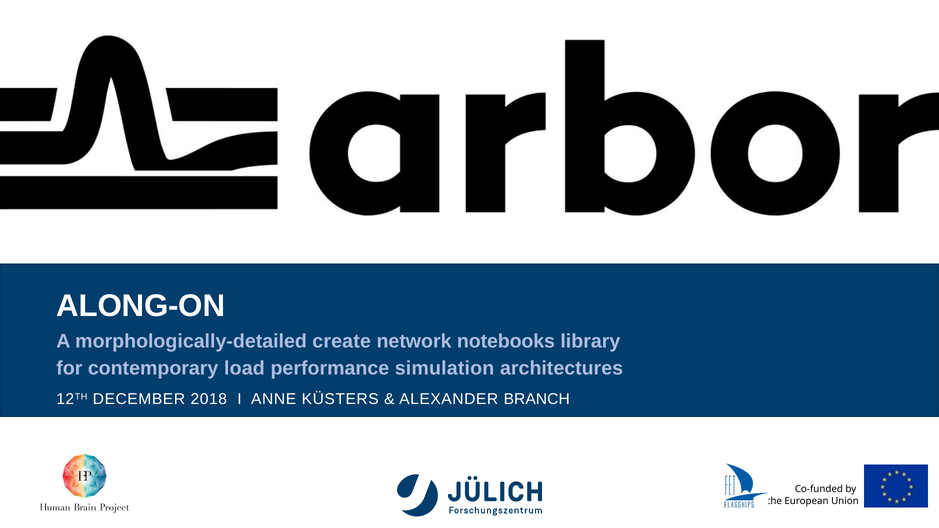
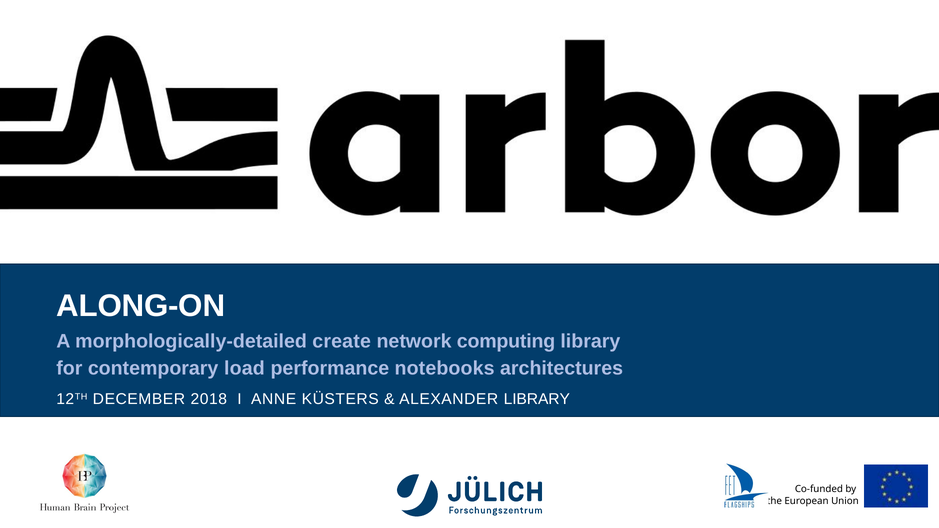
notebooks: notebooks -> computing (506, 341)
simulation: simulation -> notebooks (445, 368)
ALEXANDER BRANCH: BRANCH -> LIBRARY (537, 399)
